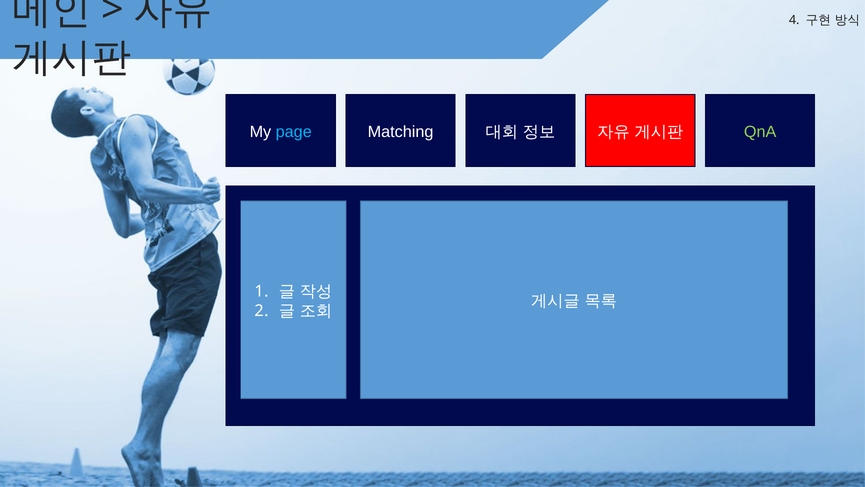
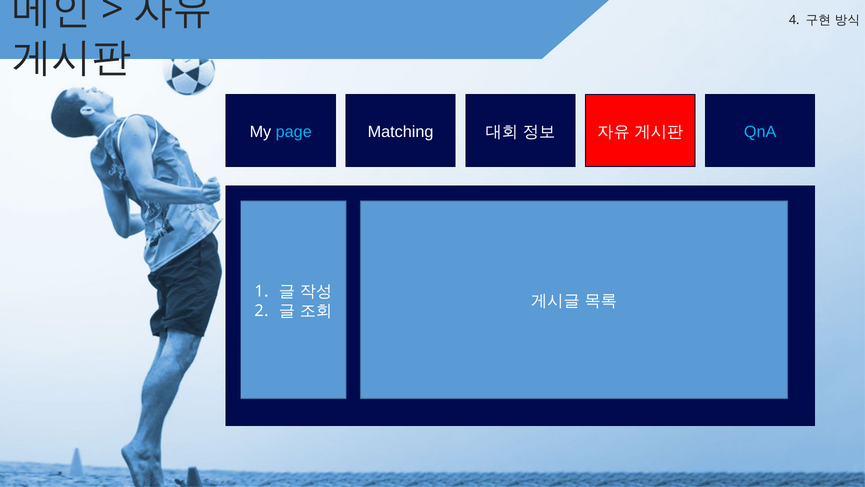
QnA colour: light green -> light blue (760, 132)
